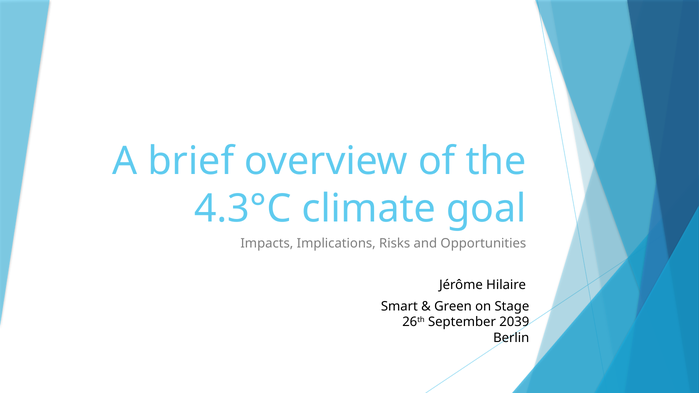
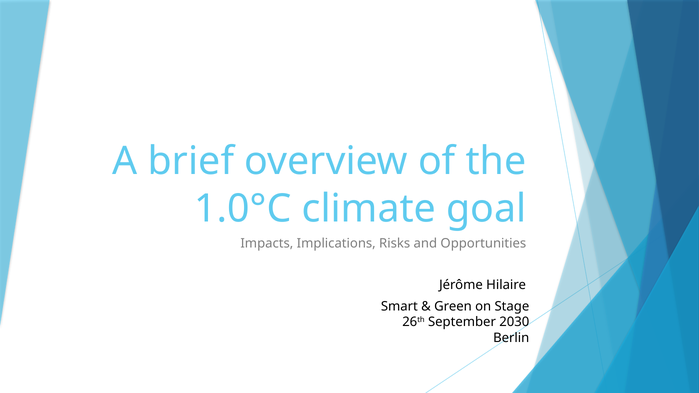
4.3°C: 4.3°C -> 1.0°C (243, 209)
2039: 2039 -> 2030 (514, 322)
